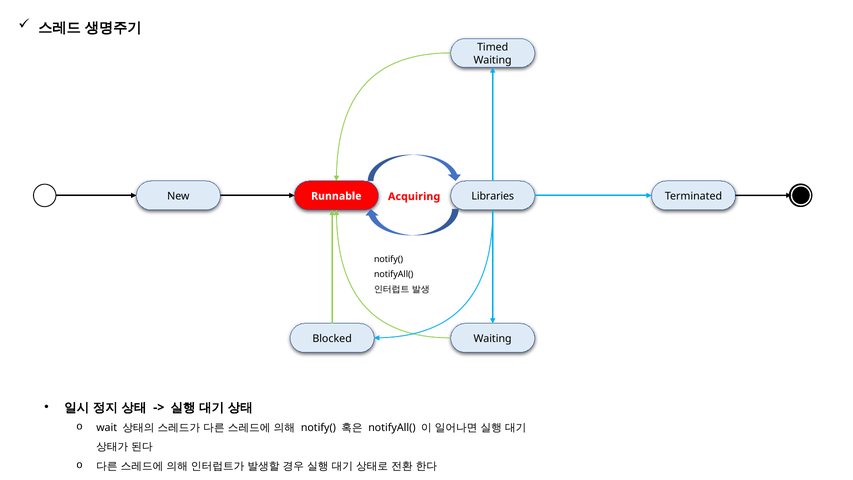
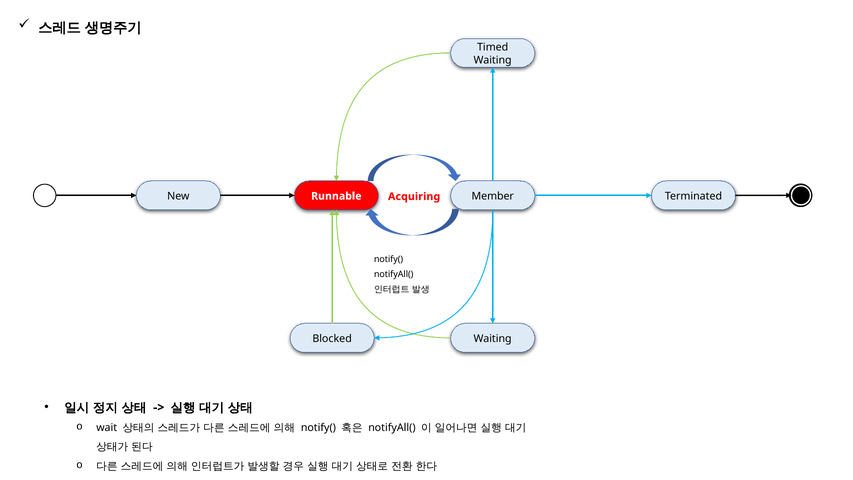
Libraries: Libraries -> Member (493, 196)
